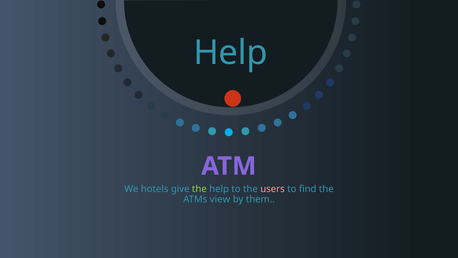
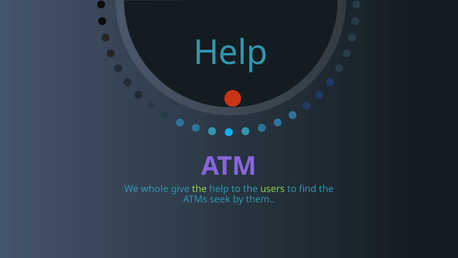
hotels: hotels -> whole (155, 189)
users colour: pink -> light green (273, 189)
view: view -> seek (220, 199)
